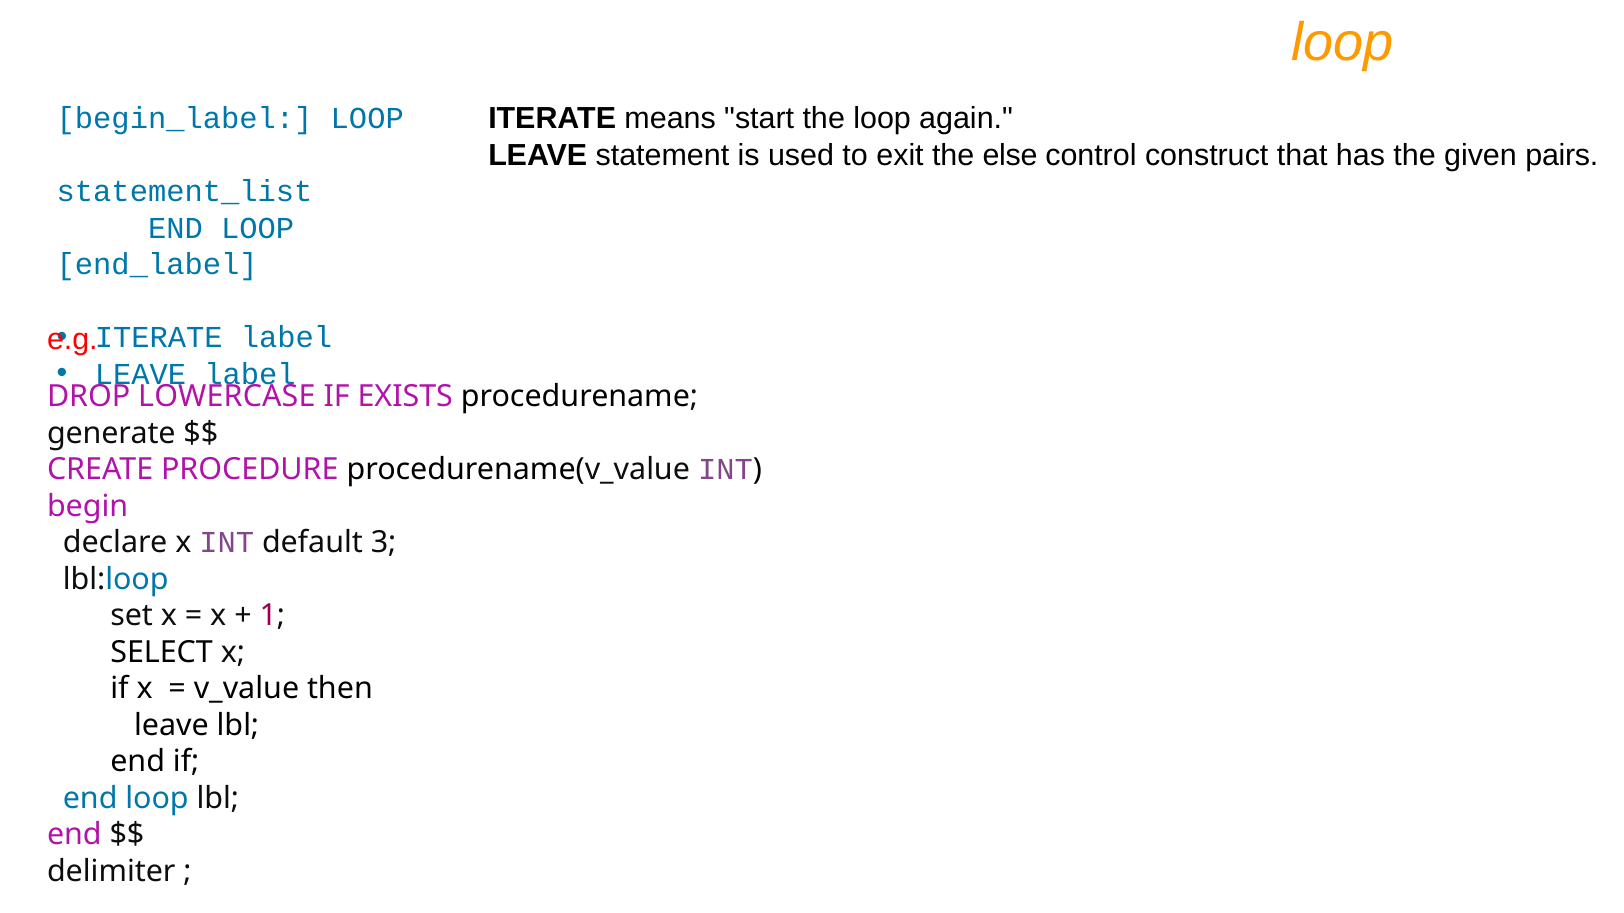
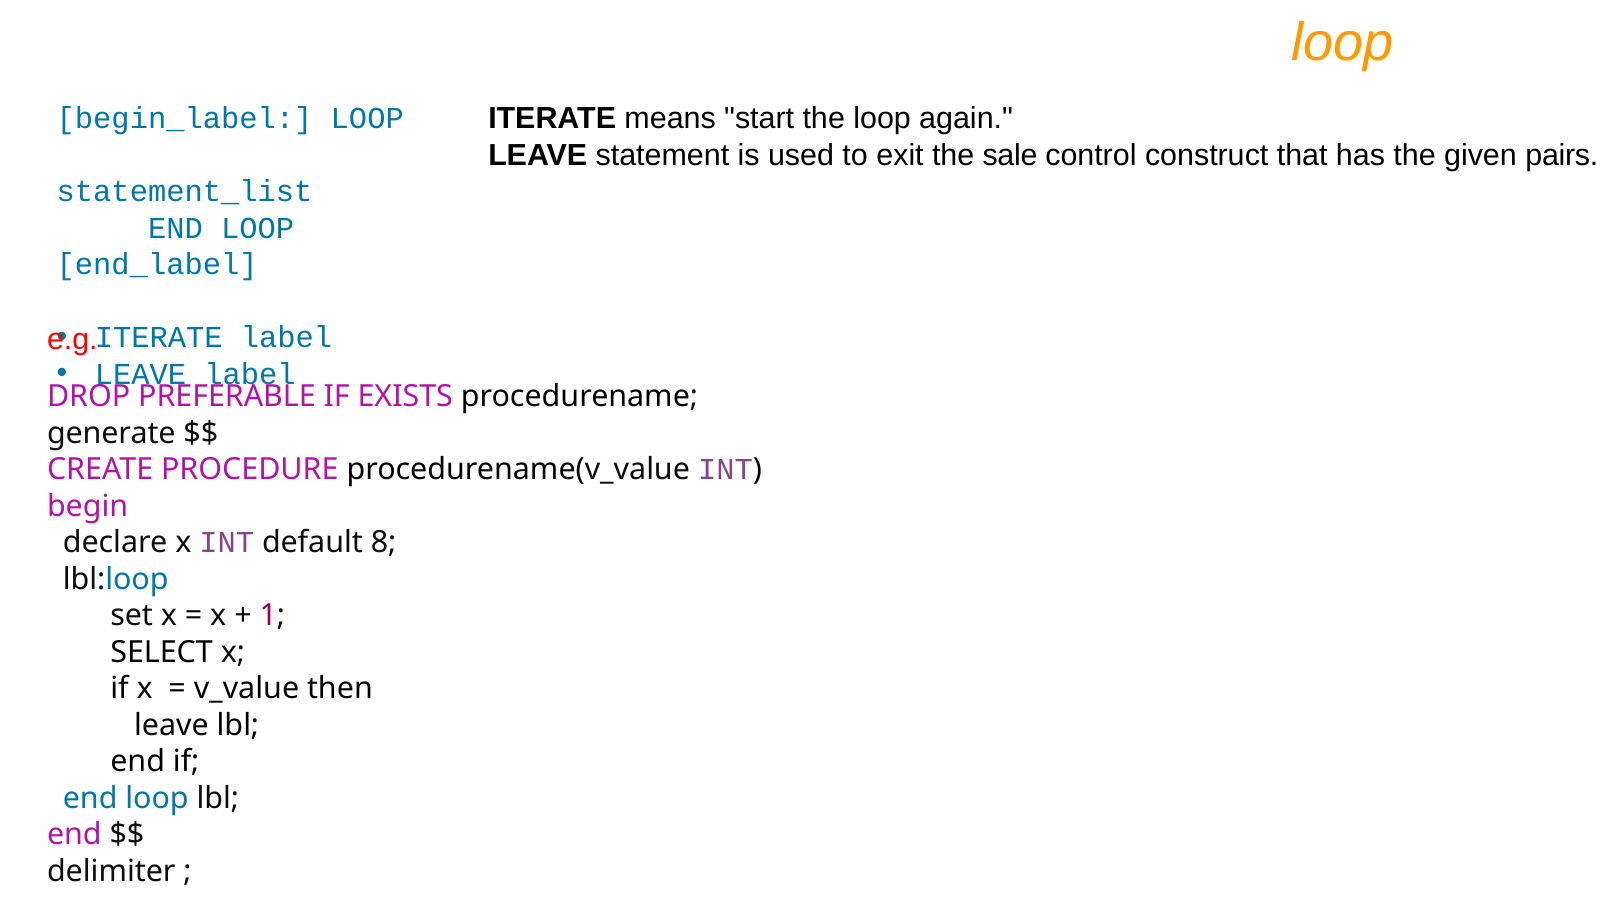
else: else -> sale (1010, 155)
LOWERCASE: LOWERCASE -> PREFERABLE (227, 397)
3: 3 -> 8 (384, 543)
